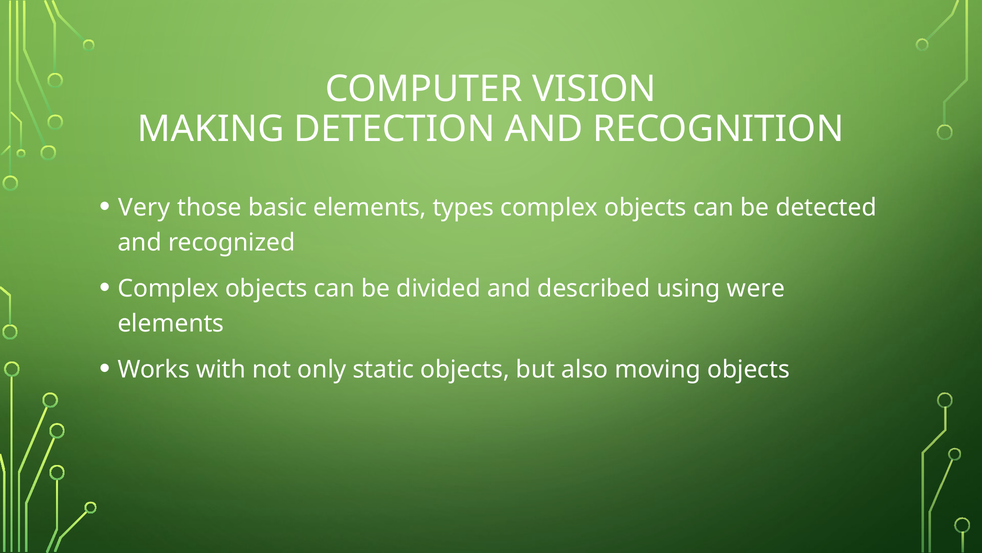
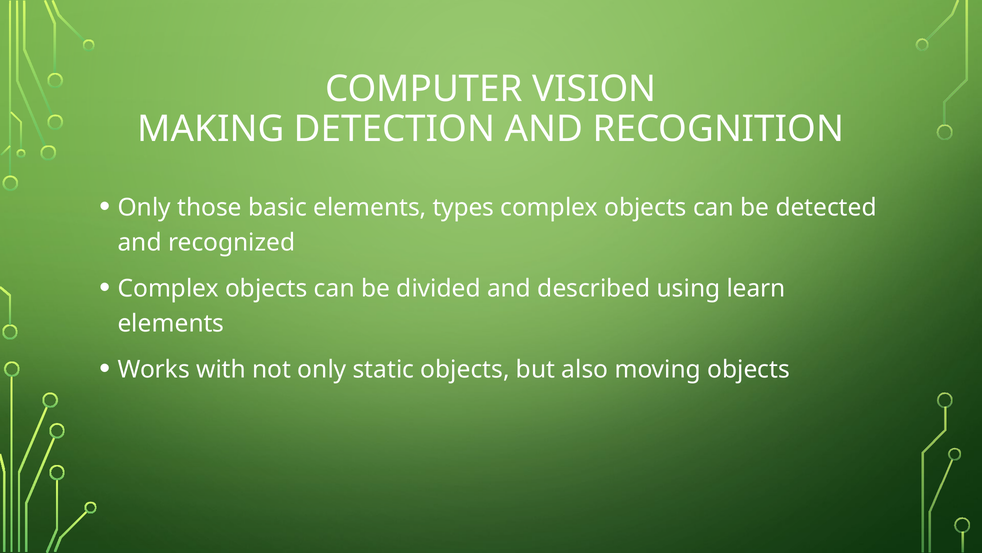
Very: Very -> Only (144, 207)
were: were -> learn (756, 288)
